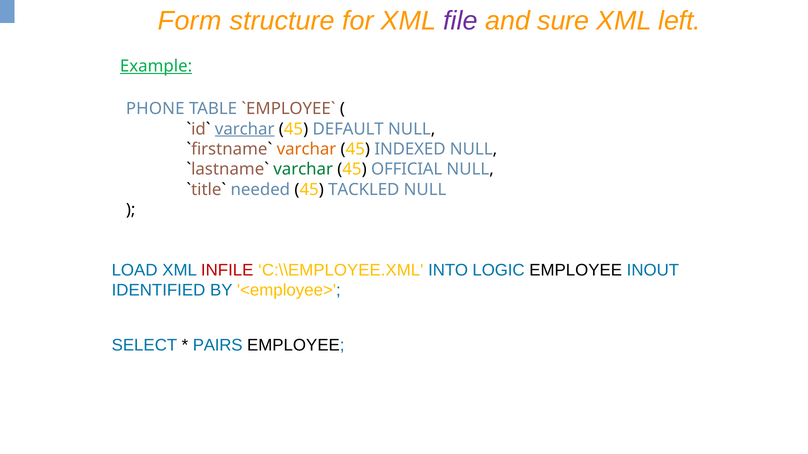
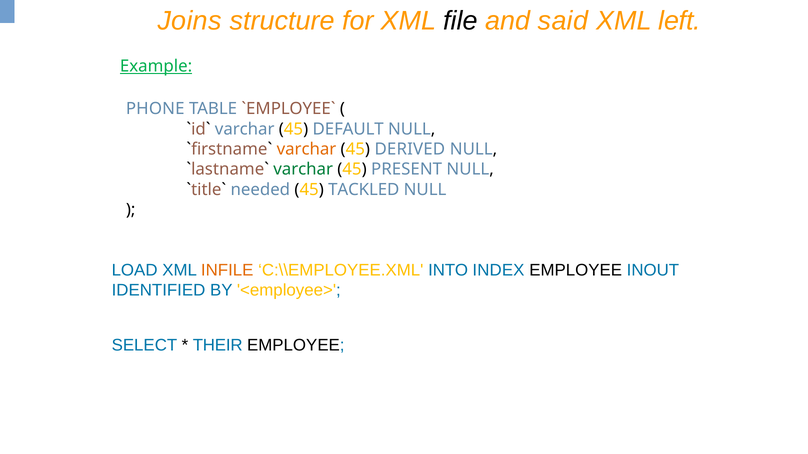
Form: Form -> Joins (190, 21)
file colour: purple -> black (461, 21)
sure: sure -> said (563, 21)
varchar underline: present -> none (245, 129)
INDEXED: INDEXED -> DERIVED (410, 149)
OFFICIAL: OFFICIAL -> PRESENT (407, 170)
INFILE colour: red -> orange (227, 270)
LOGIC: LOGIC -> INDEX (498, 270)
PAIRS: PAIRS -> THEIR (218, 346)
